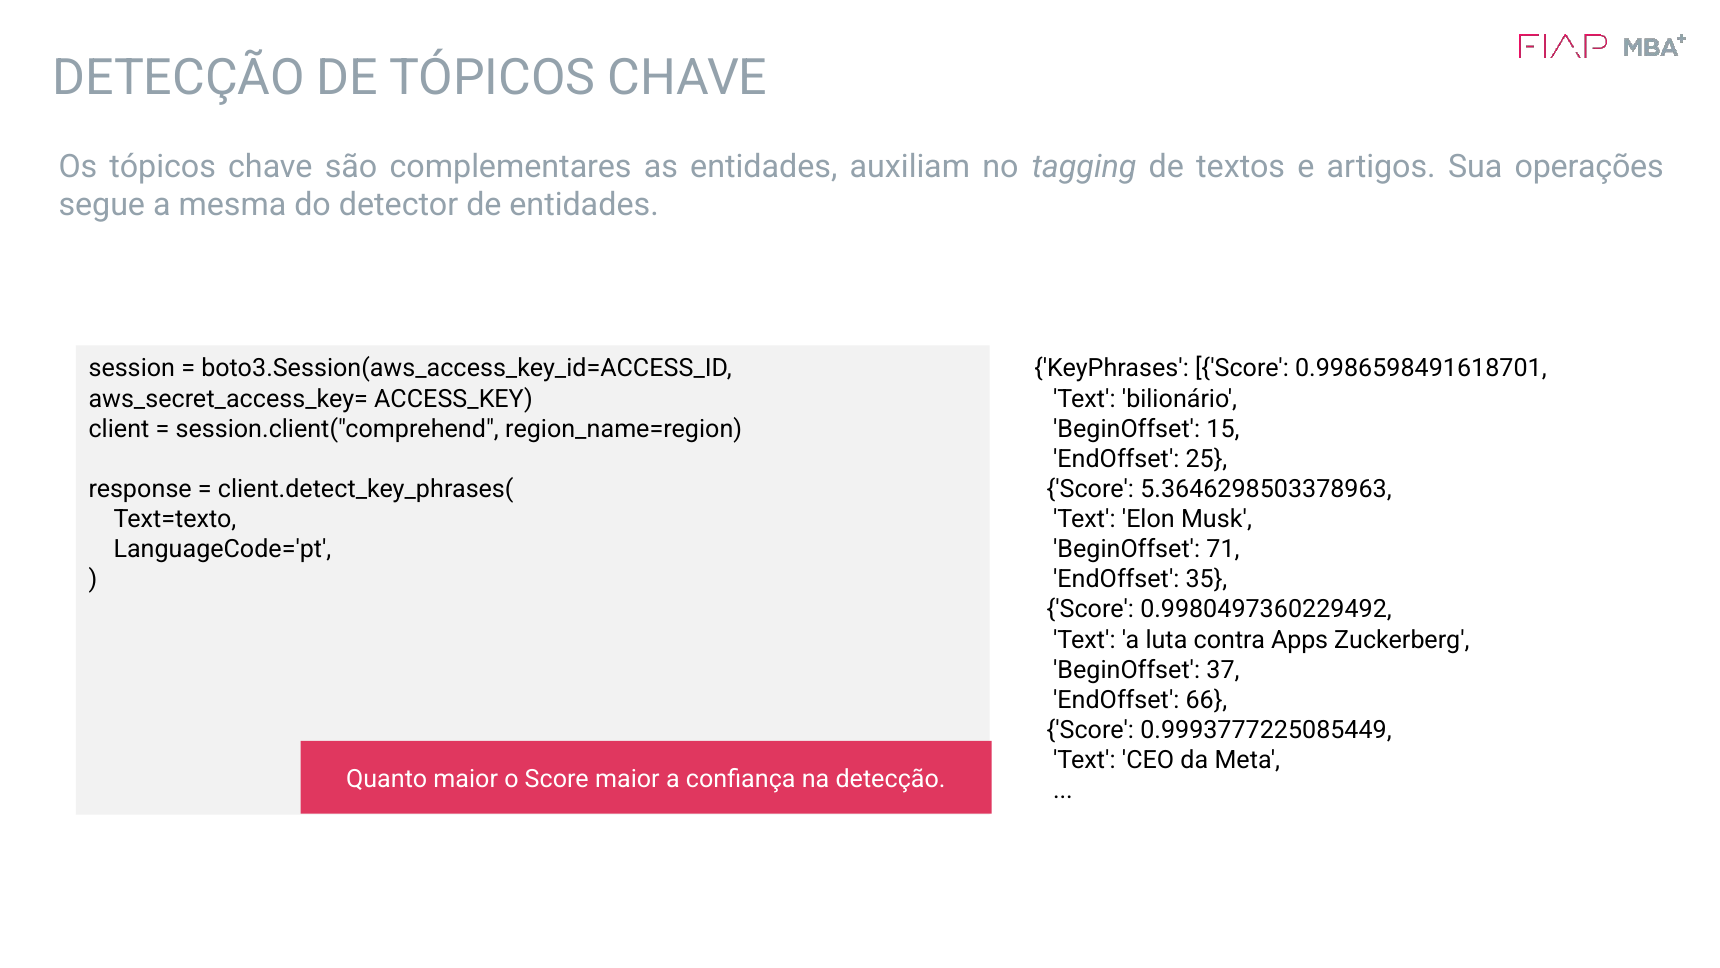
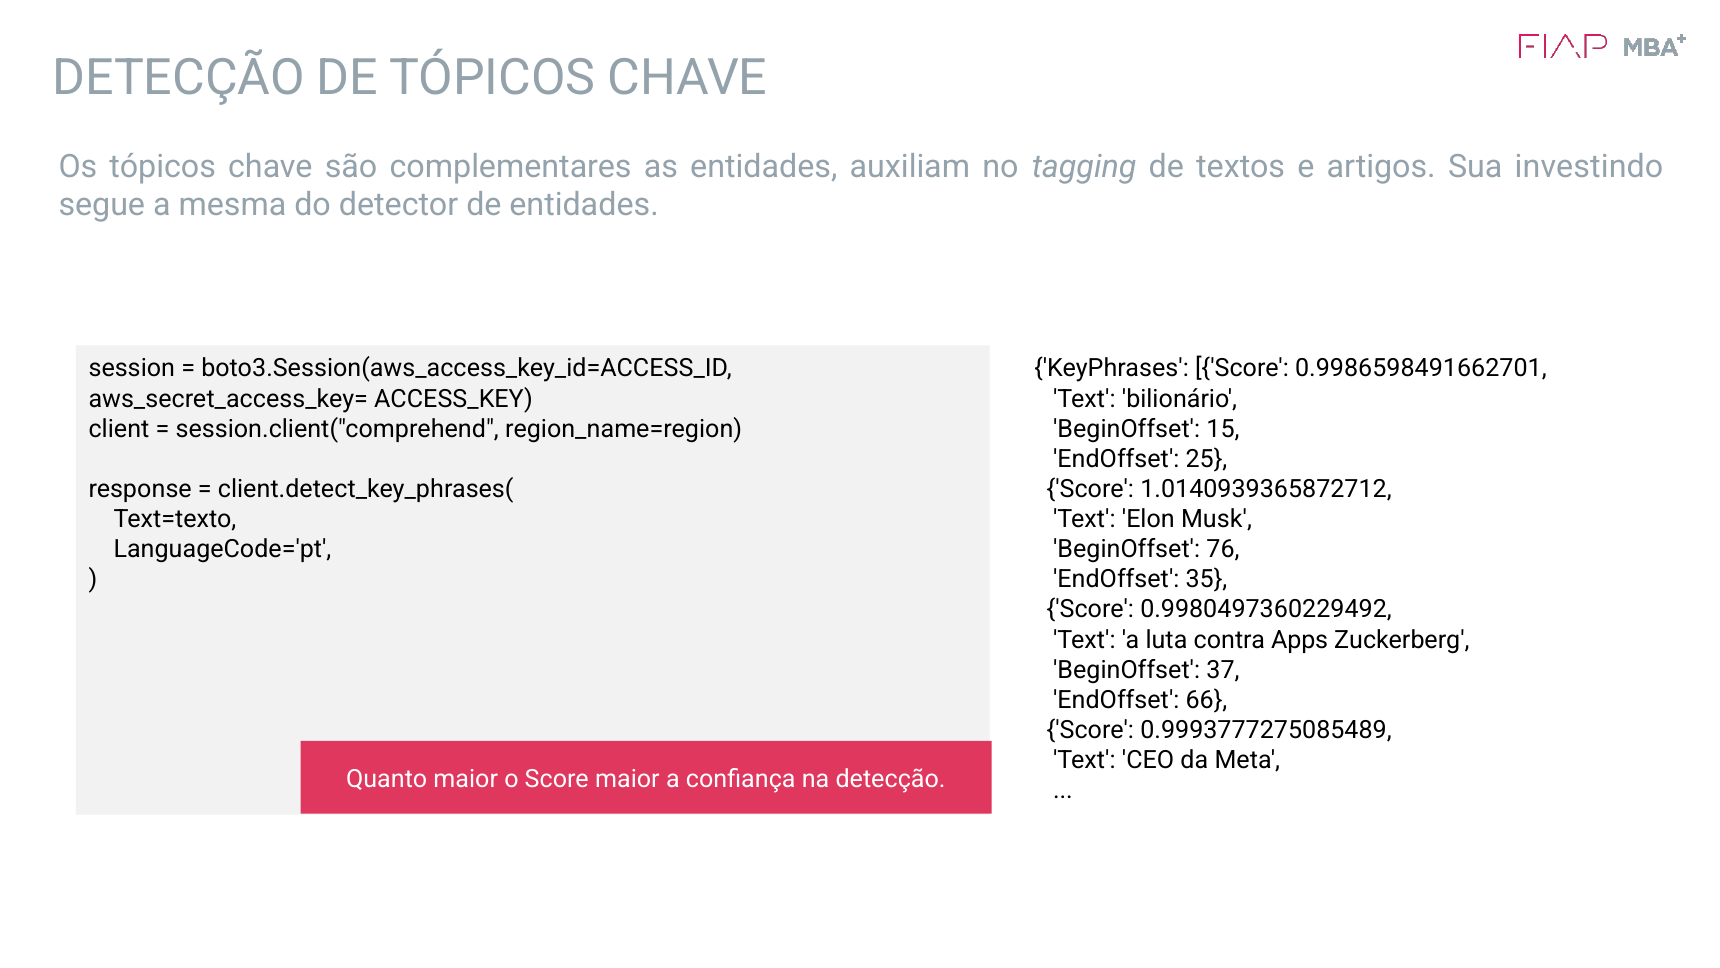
operações: operações -> investindo (1589, 166)
0.9986598491618701: 0.9986598491618701 -> 0.9986598491662701 (1421, 368)
5.3646298503378963: 5.3646298503378963 -> 1.0140939365872712 (1266, 489)
71: 71 -> 76 (1223, 549)
0.9993777225085449: 0.9993777225085449 -> 0.9993777275085489 (1266, 730)
